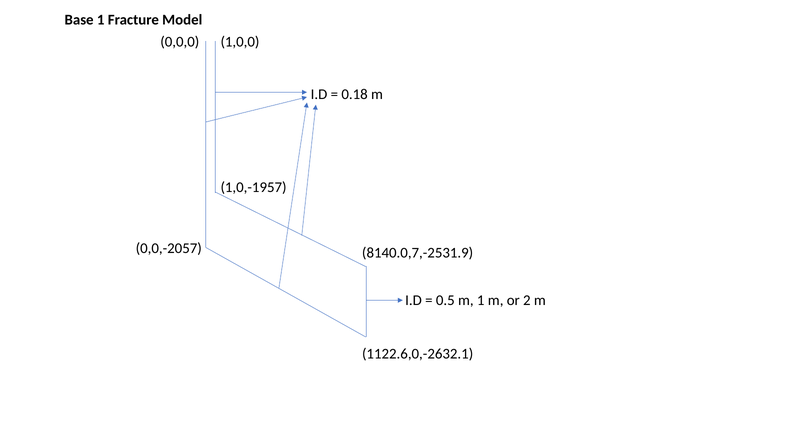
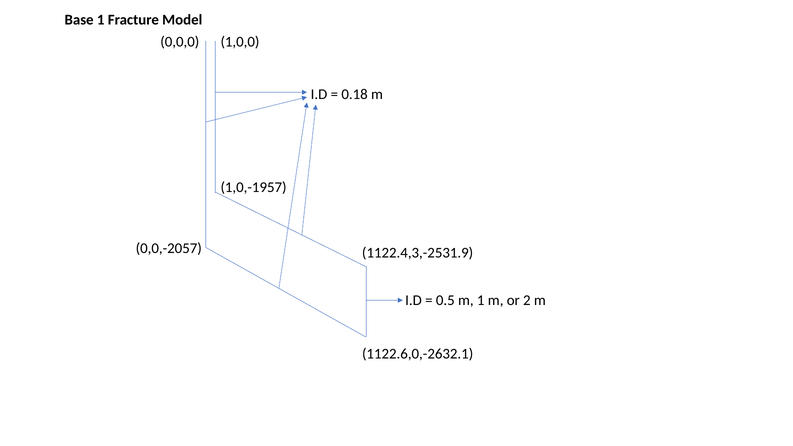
8140.0,7,-2531.9: 8140.0,7,-2531.9 -> 1122.4,3,-2531.9 (418, 253)
